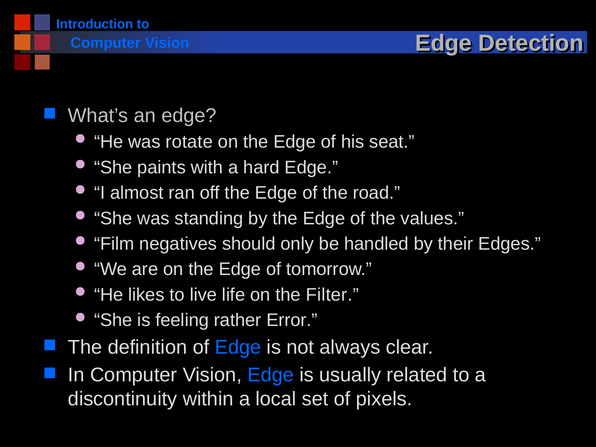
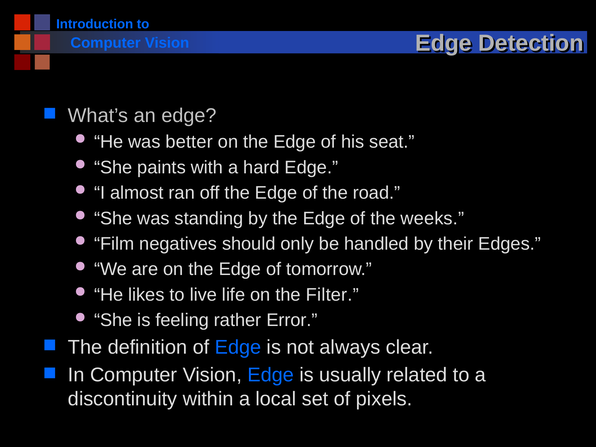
rotate: rotate -> better (189, 142)
values: values -> weeks (432, 218)
